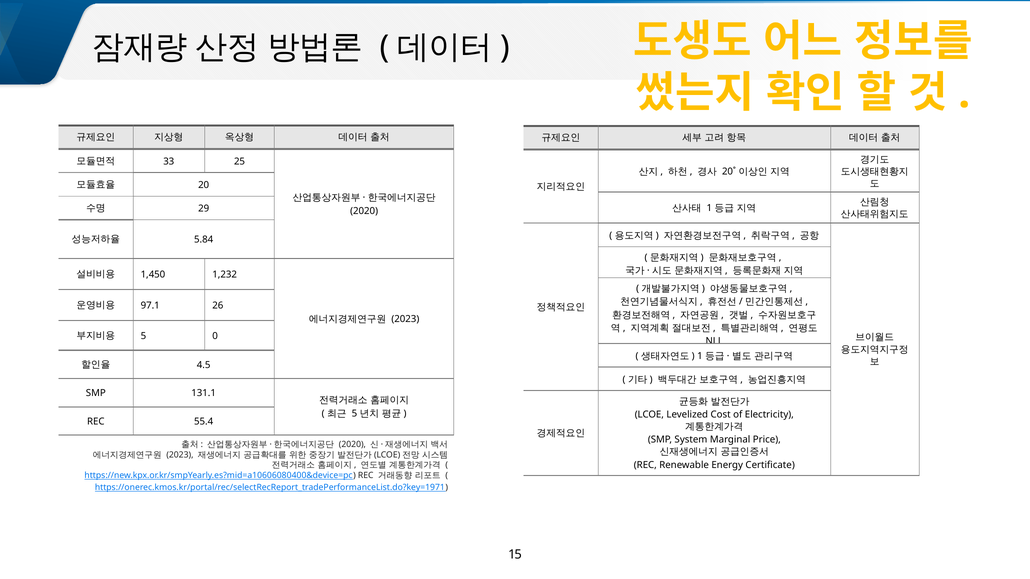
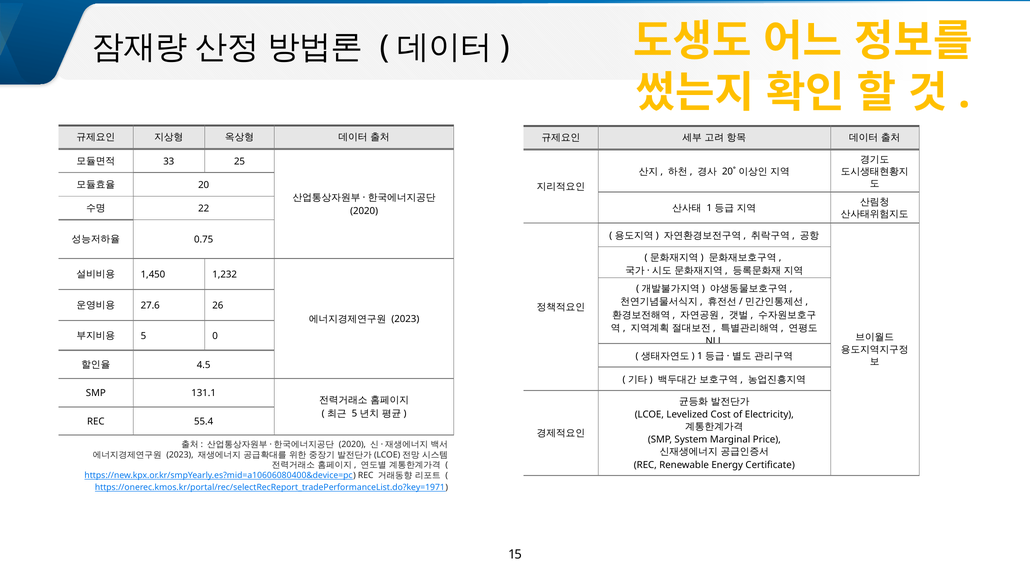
29: 29 -> 22 (204, 209)
5.84: 5.84 -> 0.75 (204, 240)
97.1: 97.1 -> 27.6 (150, 306)
